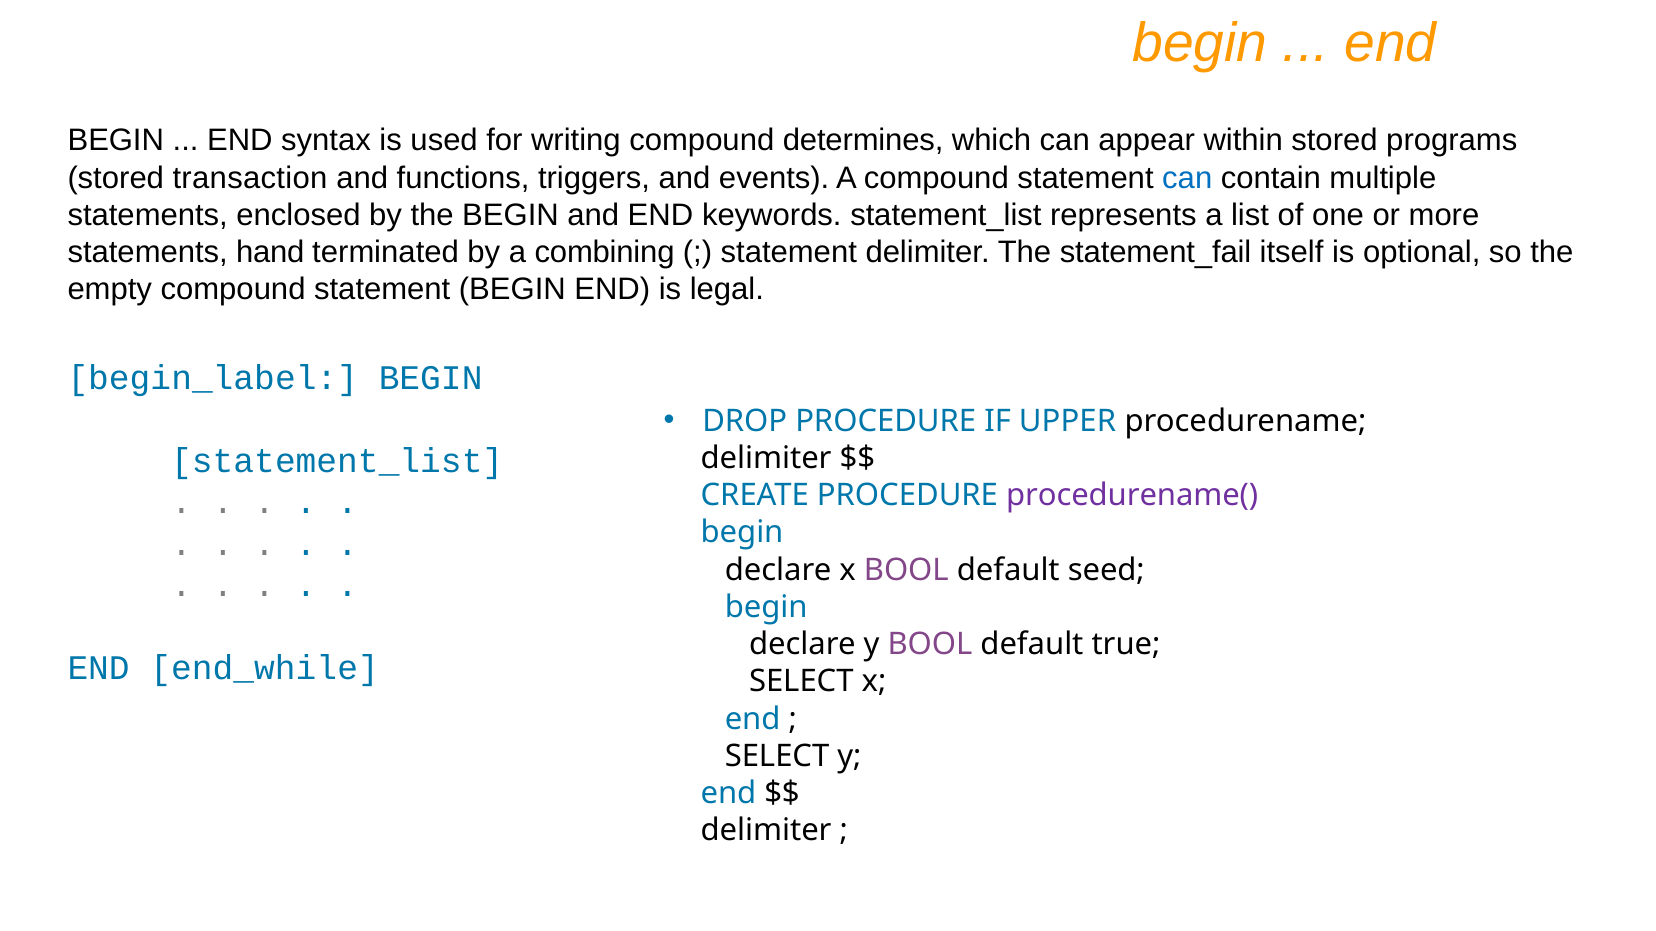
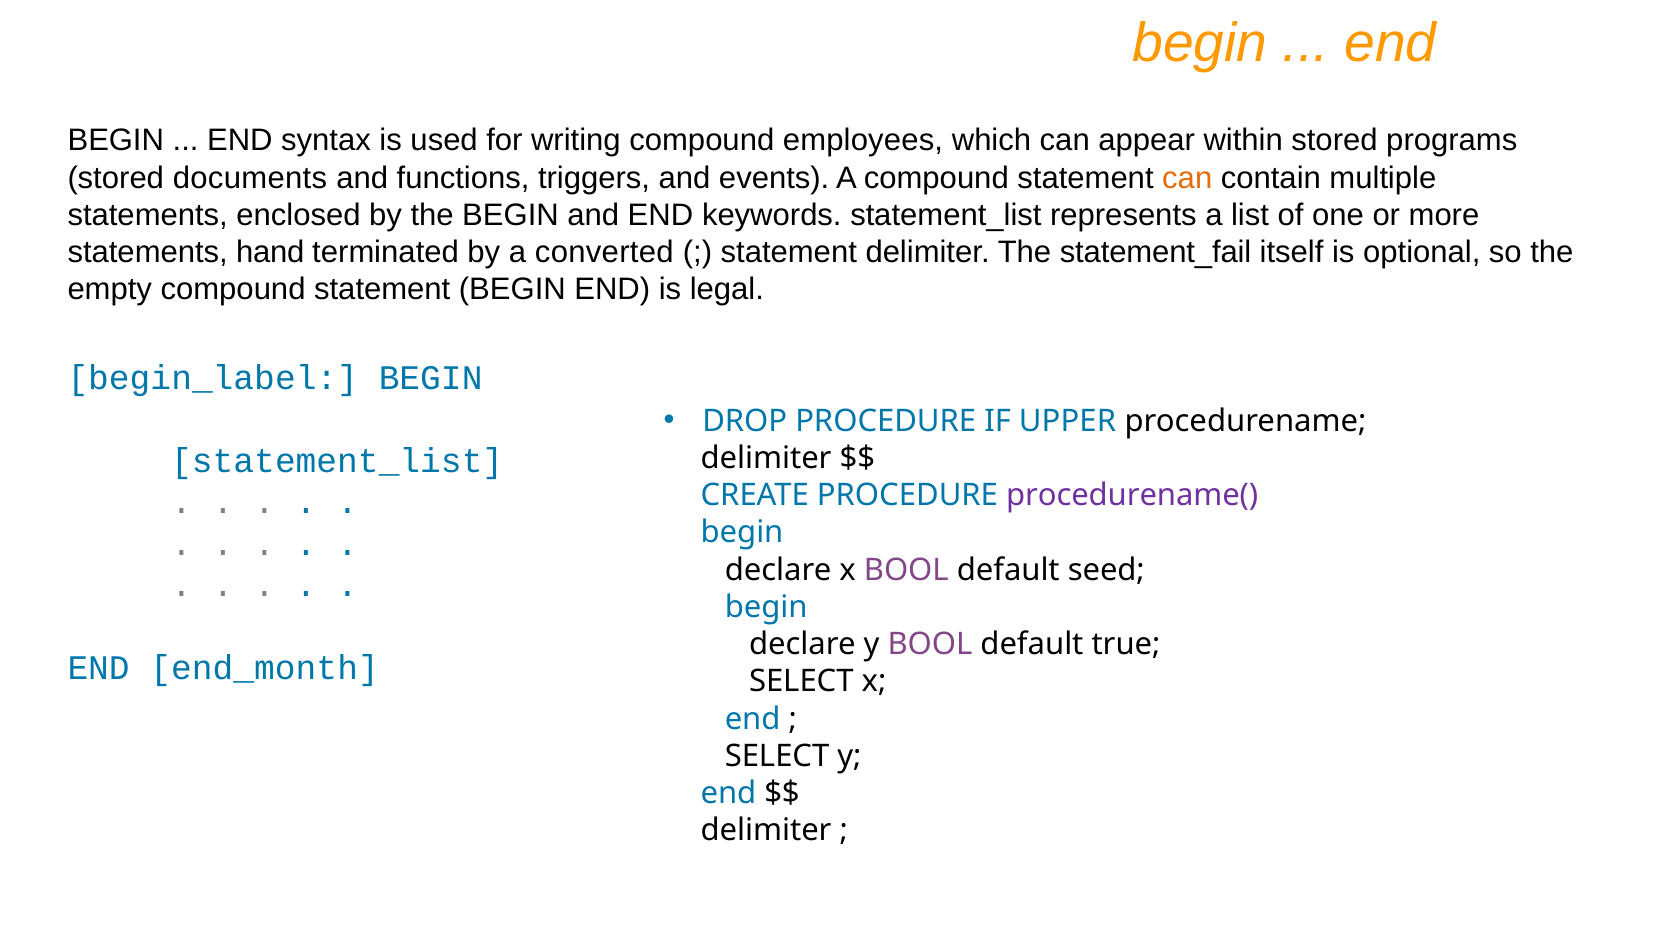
determines: determines -> employees (863, 141)
transaction: transaction -> documents (250, 178)
can colour: blue -> orange (1187, 178)
combining: combining -> converted (604, 252)
end_while: end_while -> end_month (265, 668)
